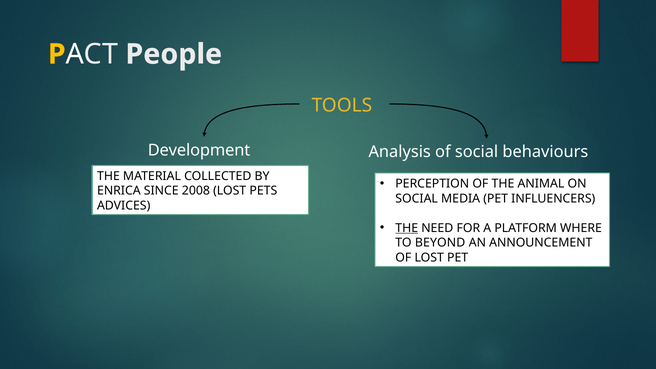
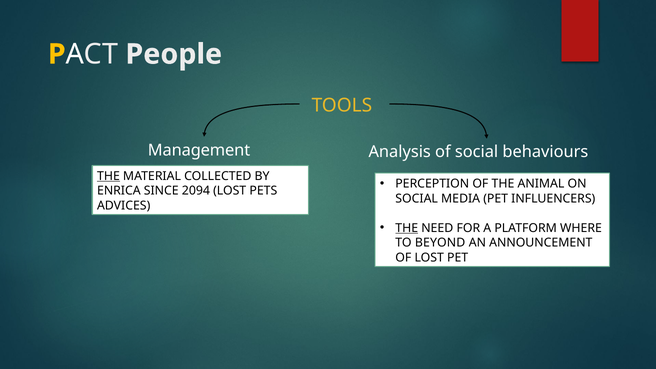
Development: Development -> Management (199, 150)
THE underline: none -> present (108, 176)
2008: 2008 -> 2094 (196, 191)
